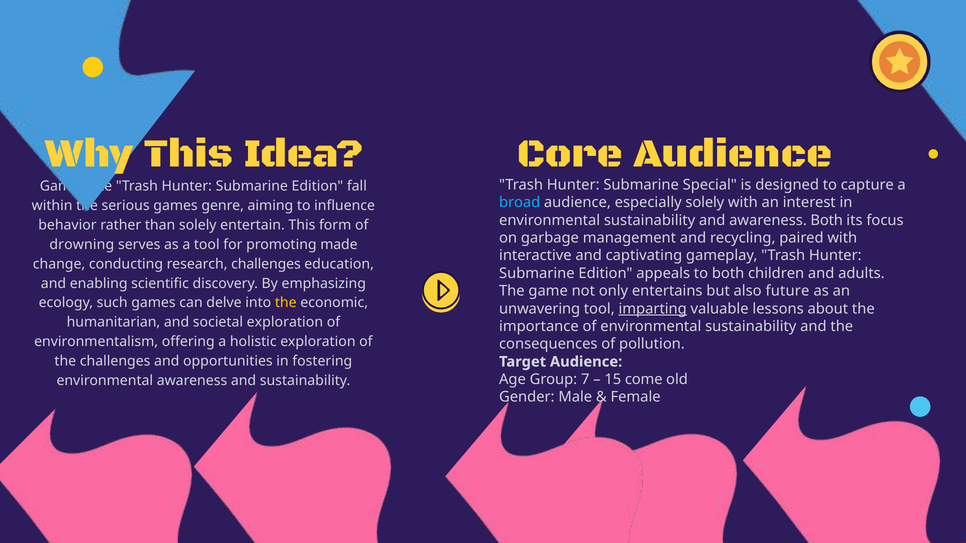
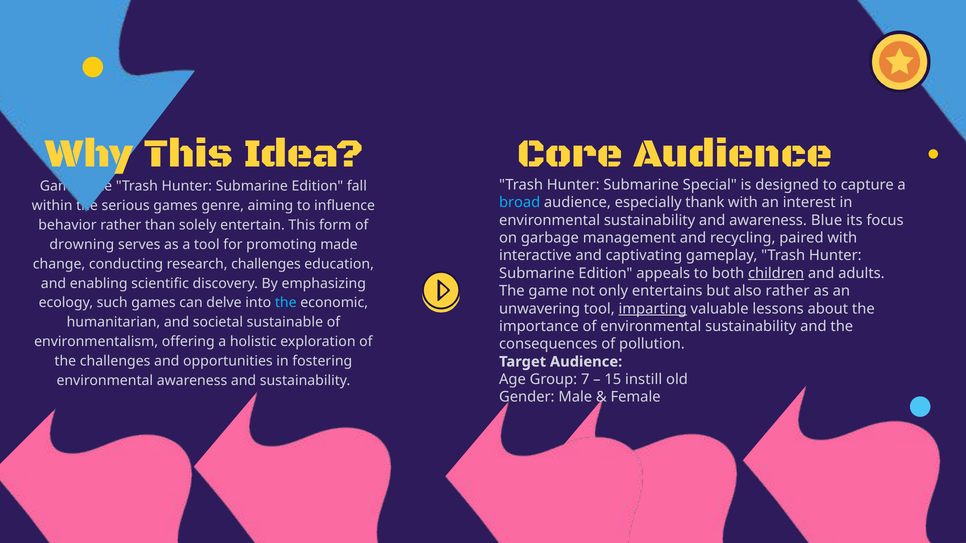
especially solely: solely -> thank (705, 203)
awareness Both: Both -> Blue (827, 220)
children underline: none -> present (776, 273)
also future: future -> rather (788, 291)
the colour: yellow -> light blue (286, 303)
societal exploration: exploration -> sustainable (285, 322)
come: come -> instill (644, 380)
